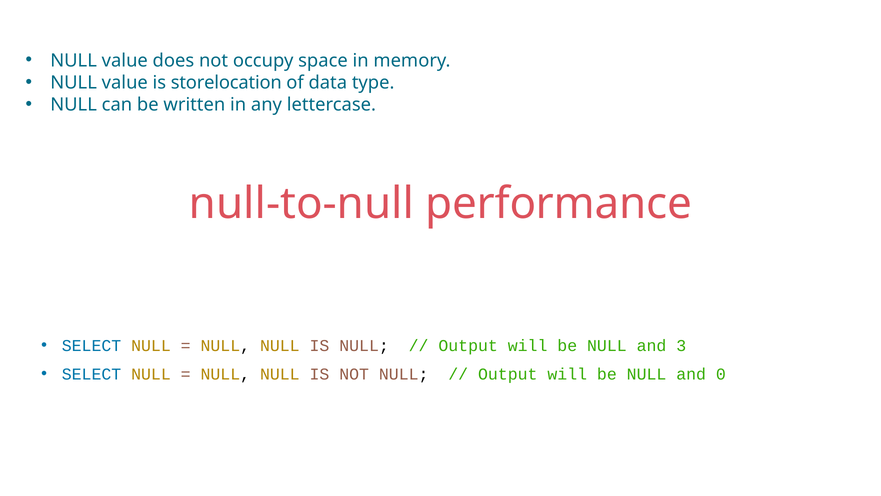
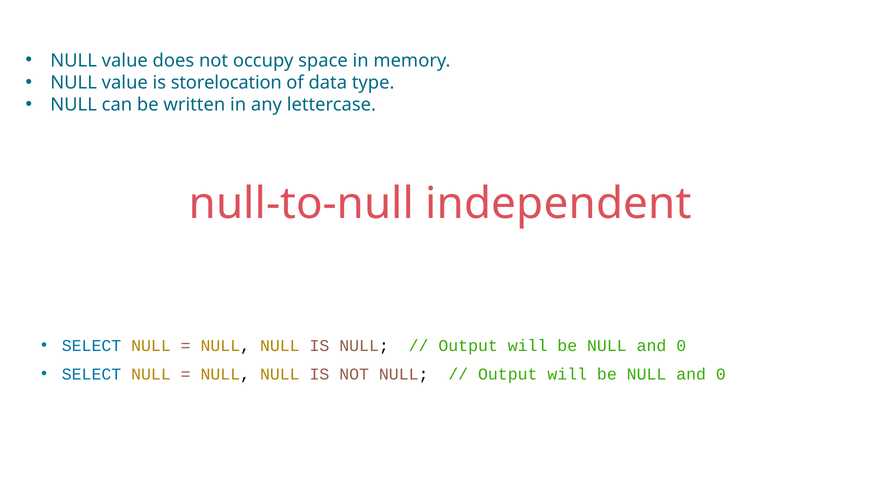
performance: performance -> independent (558, 203)
3: 3 -> 0 (681, 345)
